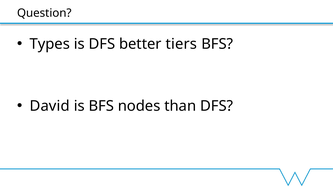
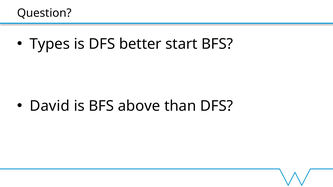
tiers: tiers -> start (181, 44)
nodes: nodes -> above (139, 106)
